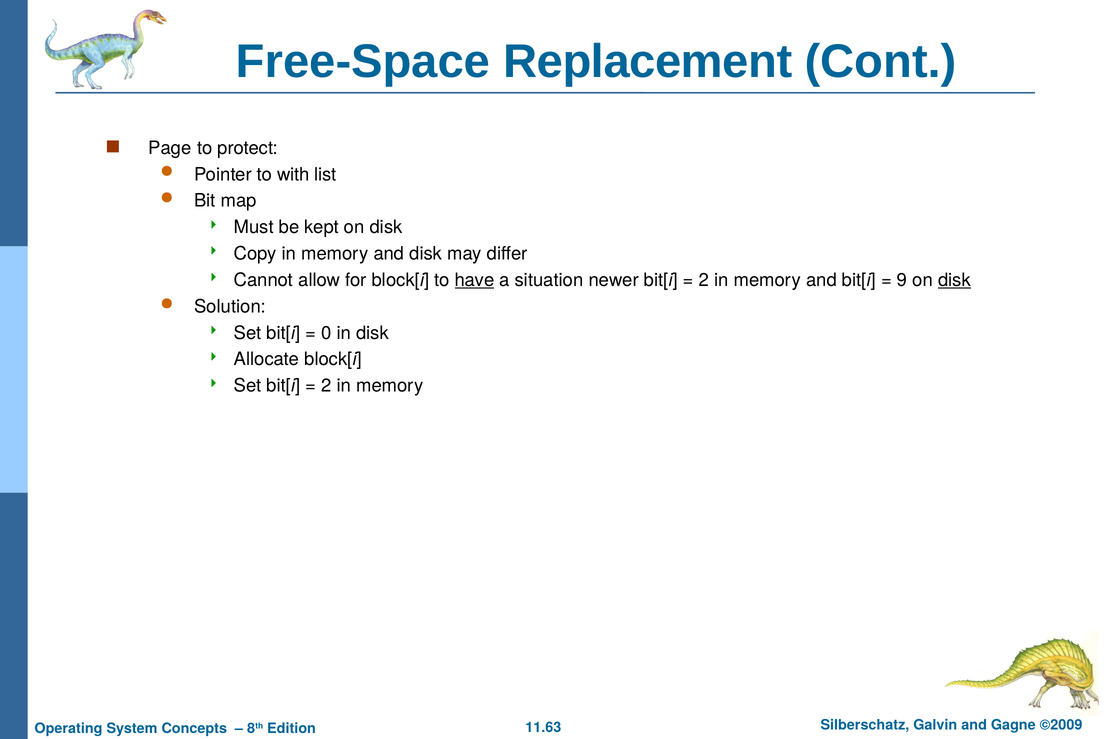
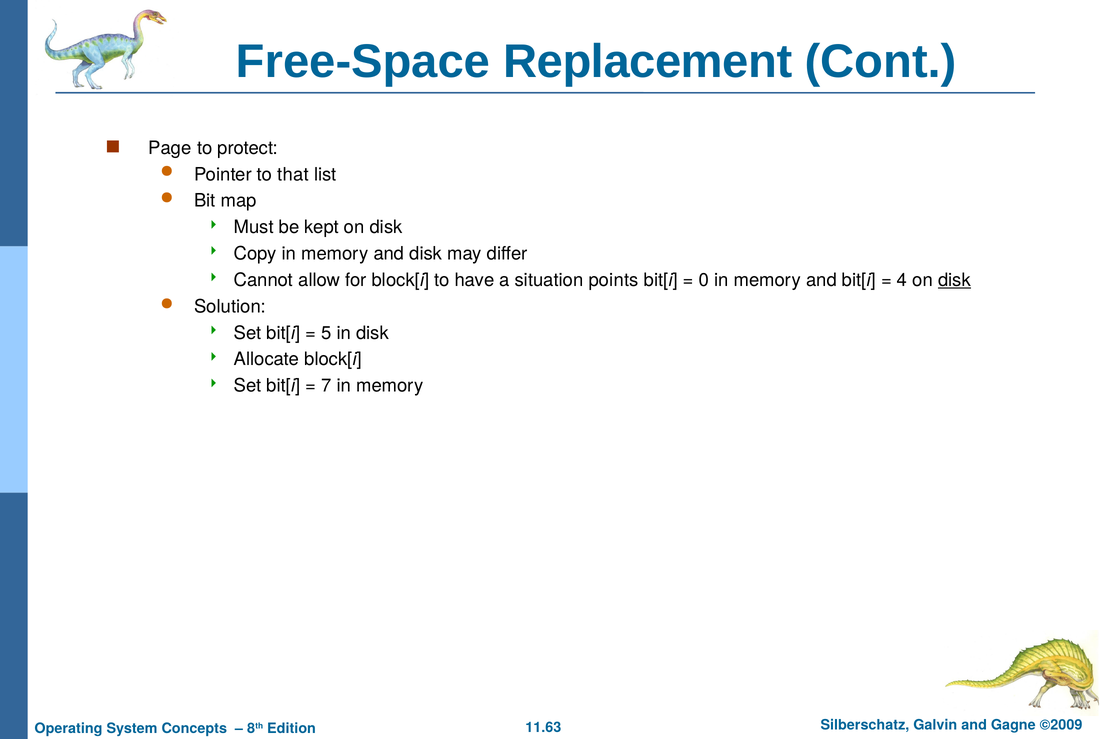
with: with -> that (293, 175)
have underline: present -> none (475, 280)
newer: newer -> points (614, 280)
2: 2 -> 0 (704, 280)
9: 9 -> 4 (902, 280)
0: 0 -> 5 (326, 333)
2: 2 -> 7 (326, 386)
